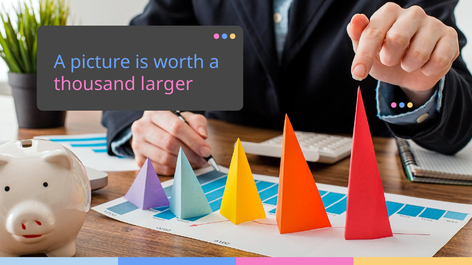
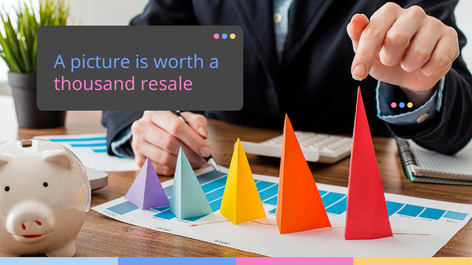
larger: larger -> resale (167, 84)
